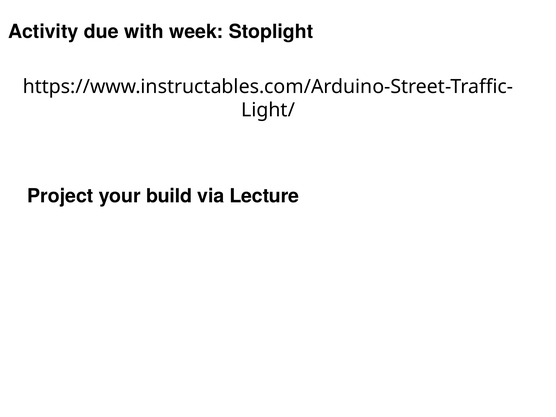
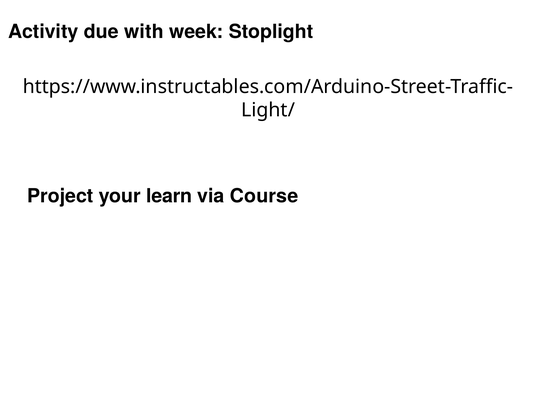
build: build -> learn (169, 196)
Lecture: Lecture -> Course (264, 196)
